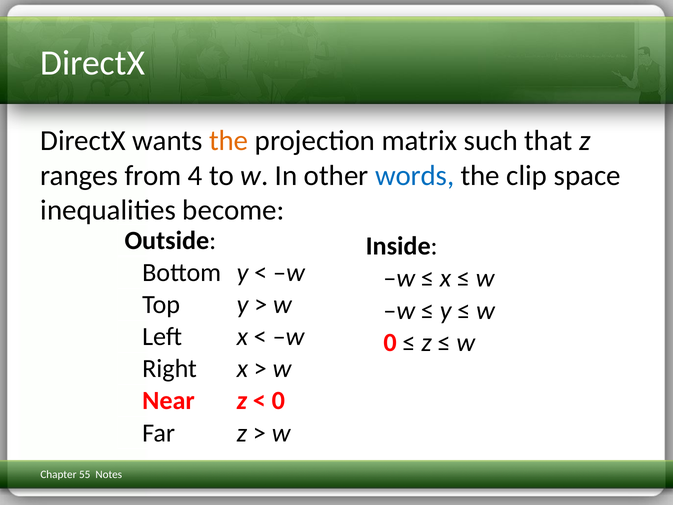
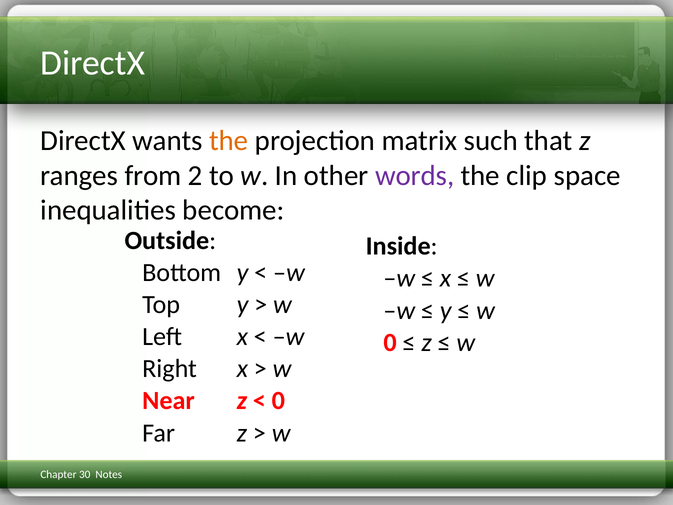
4: 4 -> 2 (195, 175)
words colour: blue -> purple (415, 175)
55: 55 -> 30 (85, 474)
